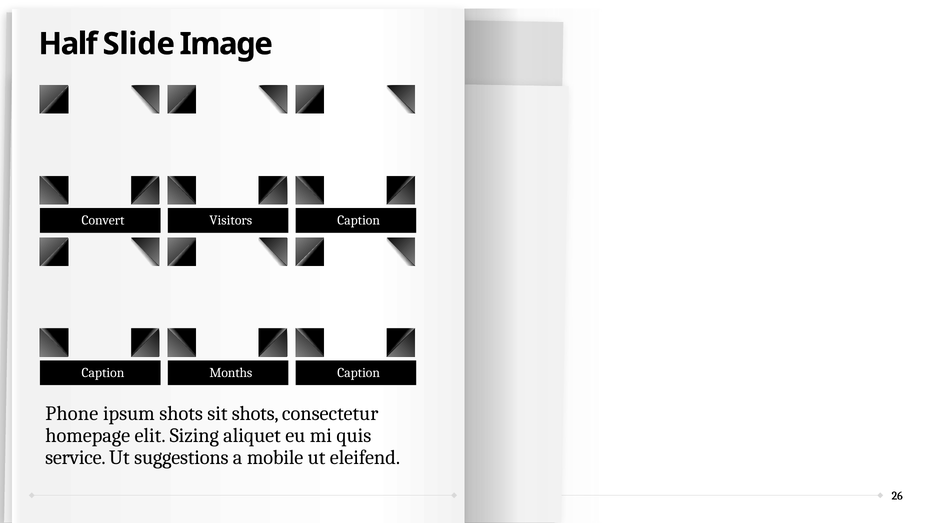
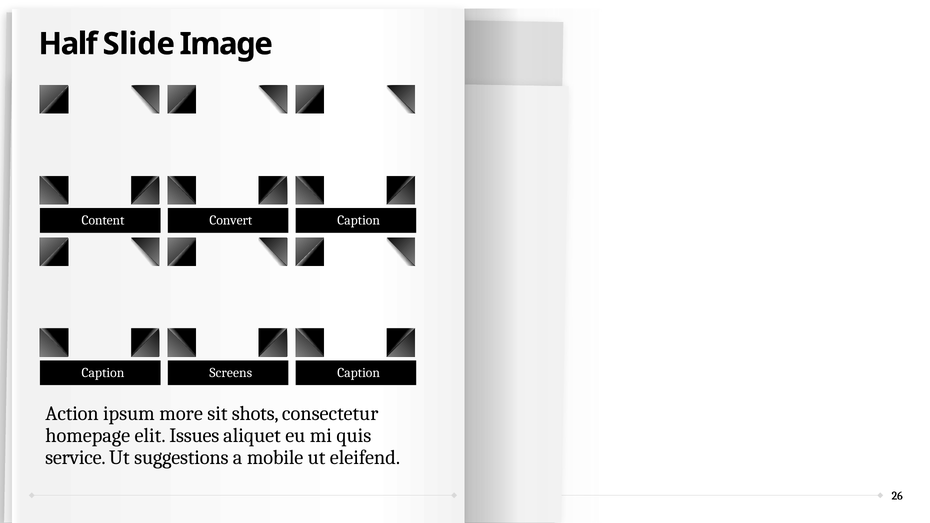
Convert: Convert -> Content (103, 220)
Visitors: Visitors -> Convert (231, 220)
Months: Months -> Screens (231, 373)
Phone: Phone -> Action (72, 414)
ipsum shots: shots -> more (181, 414)
Sizing: Sizing -> Issues (194, 436)
